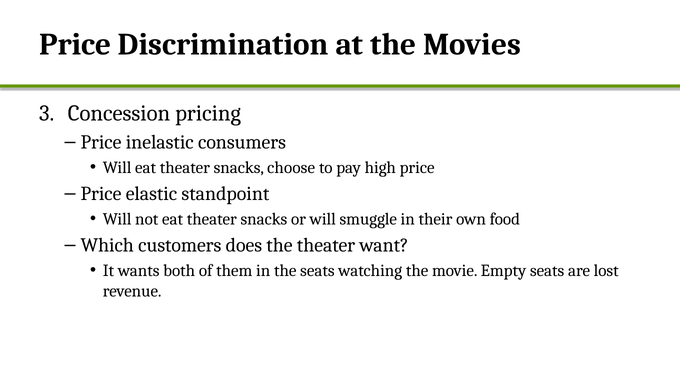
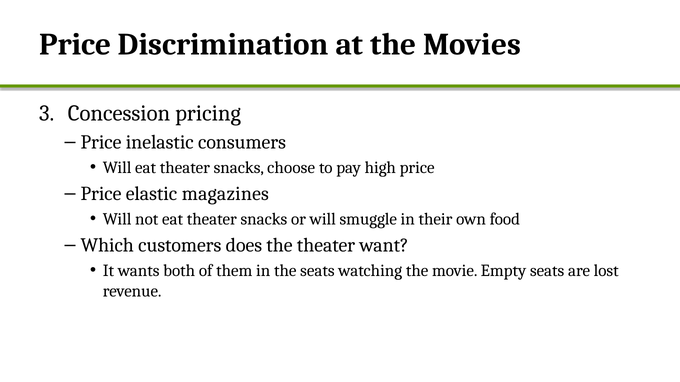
standpoint: standpoint -> magazines (225, 194)
